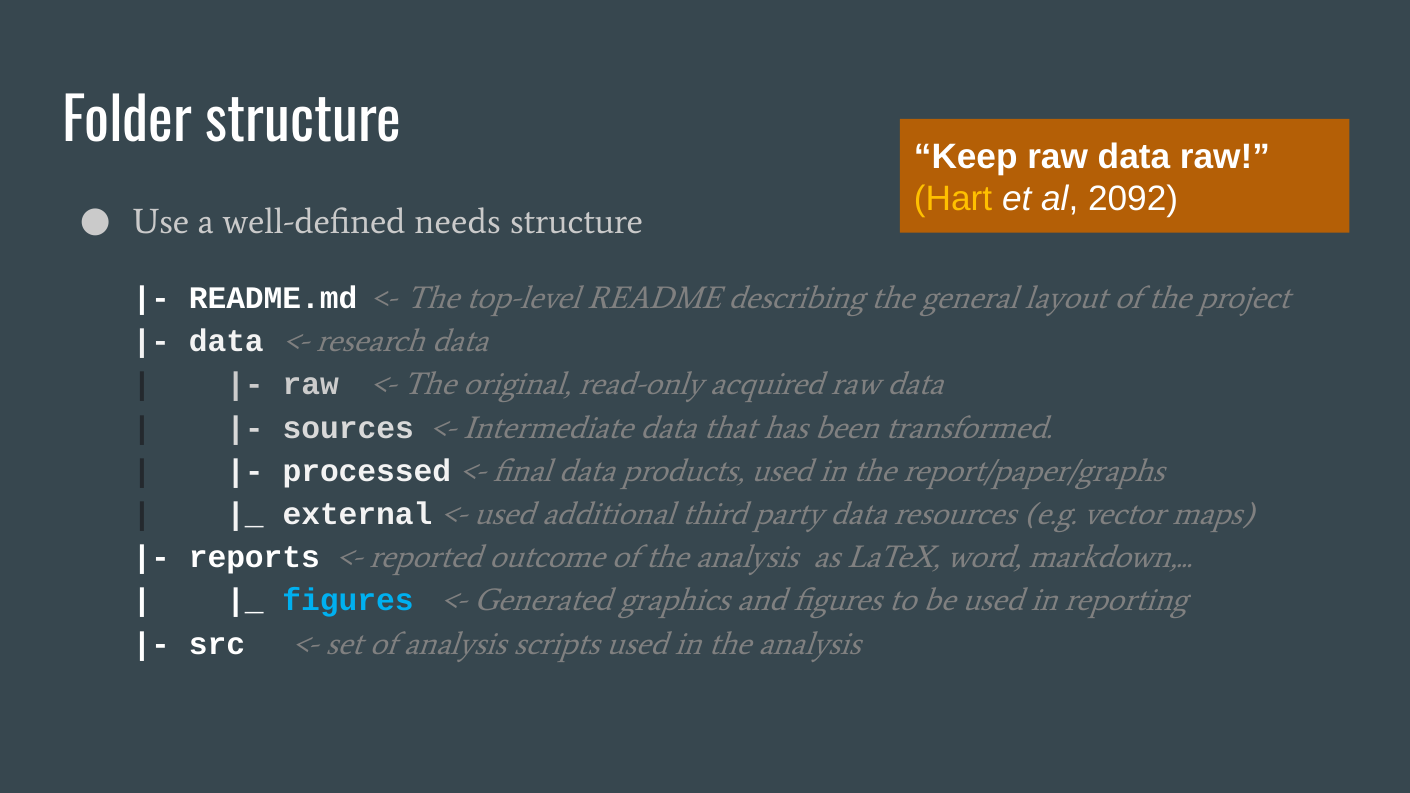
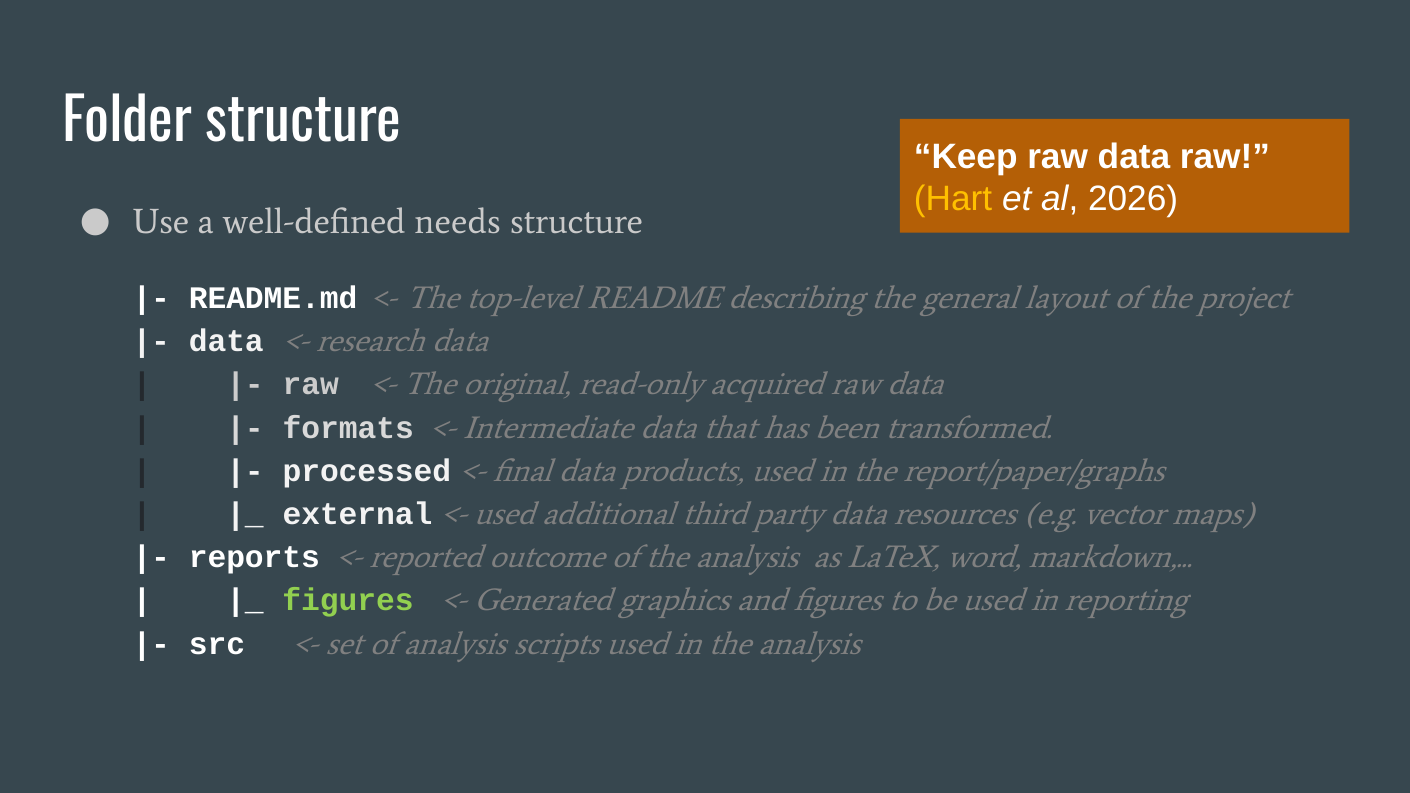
2092: 2092 -> 2026 (1133, 199)
sources: sources -> formats (348, 428)
figures colour: light blue -> light green (348, 601)
